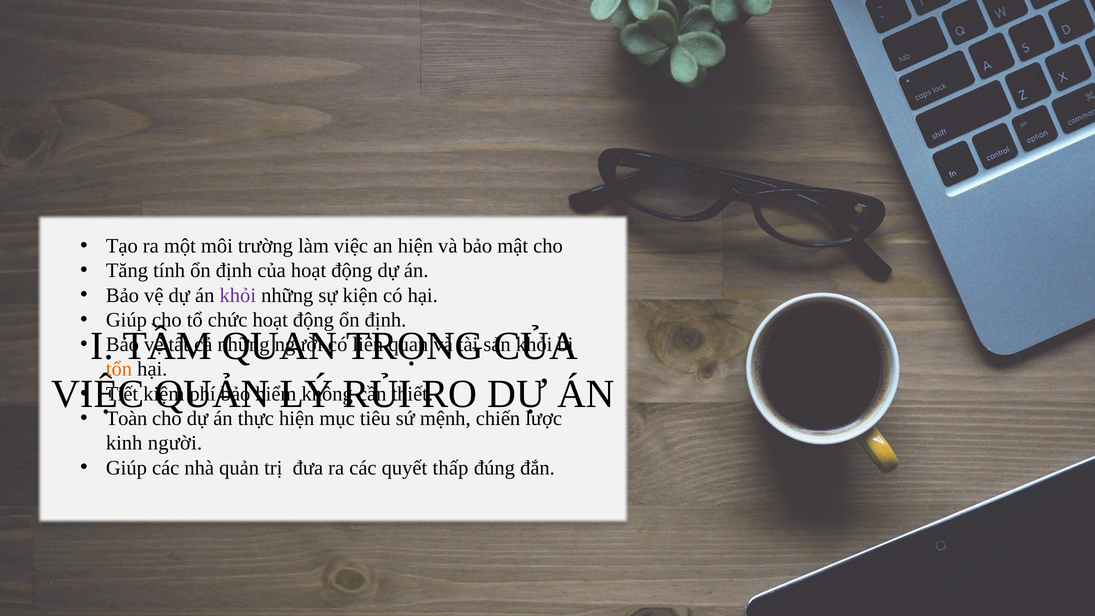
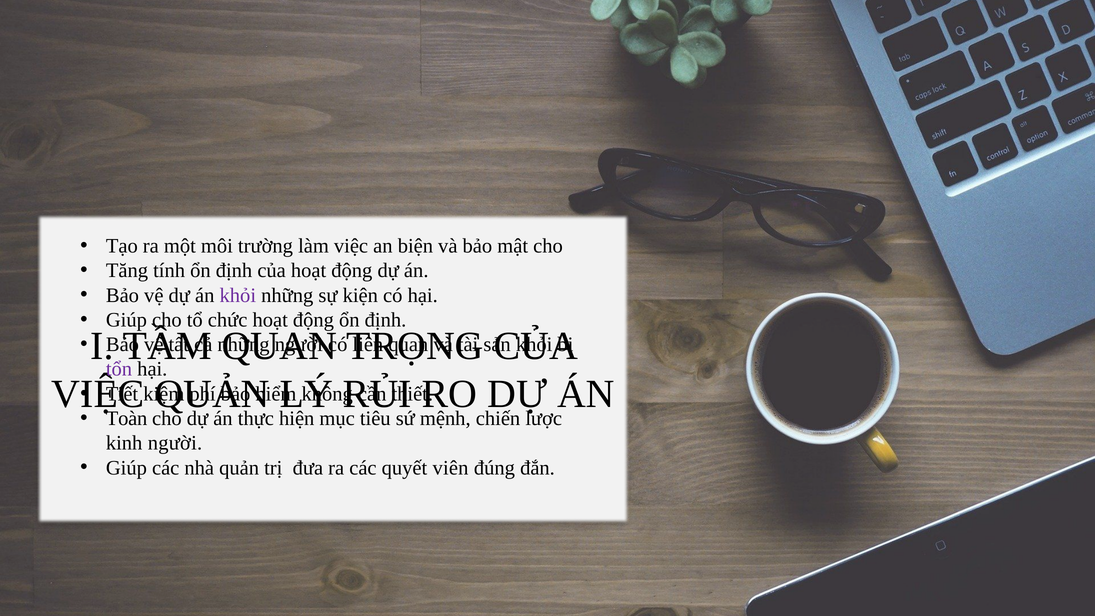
an hiện: hiện -> biện (415, 246)
tổn colour: orange -> purple (119, 369)
thấp: thấp -> viên (451, 468)
